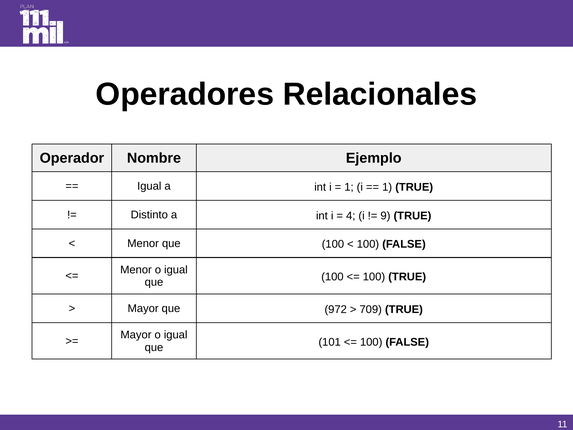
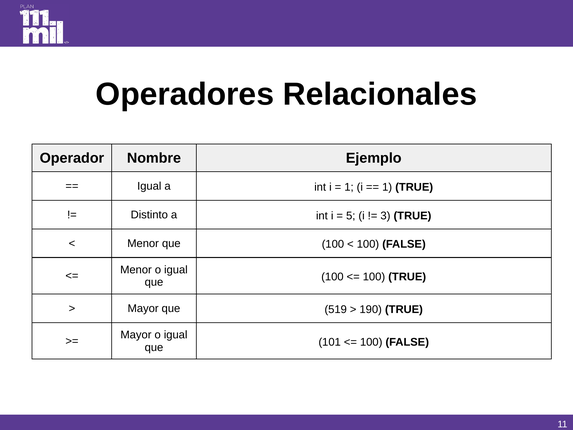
4: 4 -> 5 (351, 216)
9: 9 -> 3 (385, 216)
972: 972 -> 519 (336, 309)
709: 709 -> 190 (371, 309)
